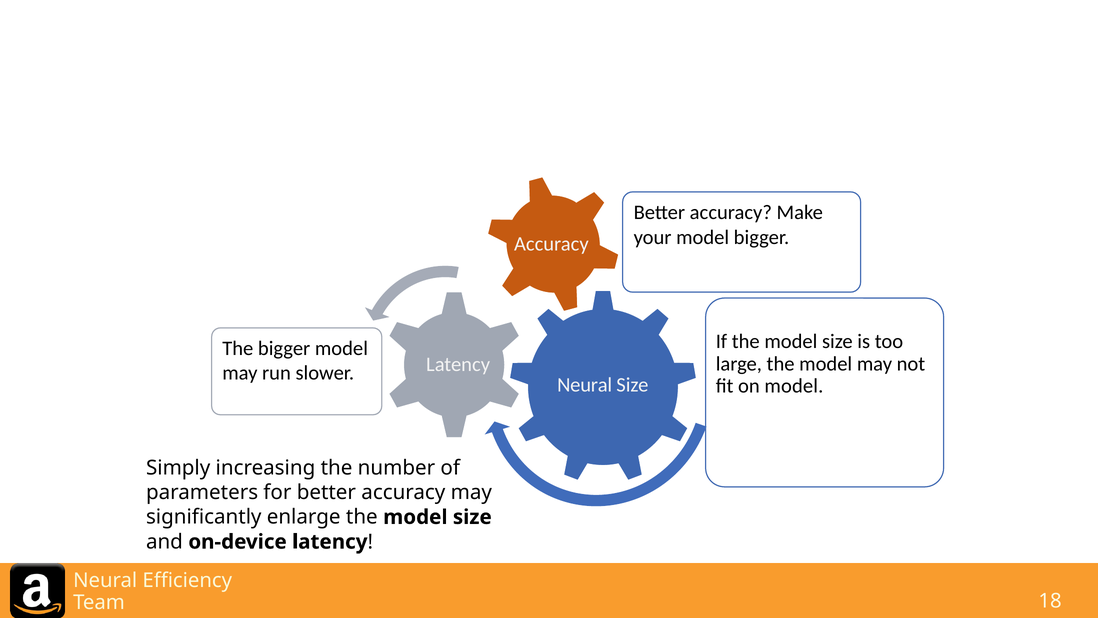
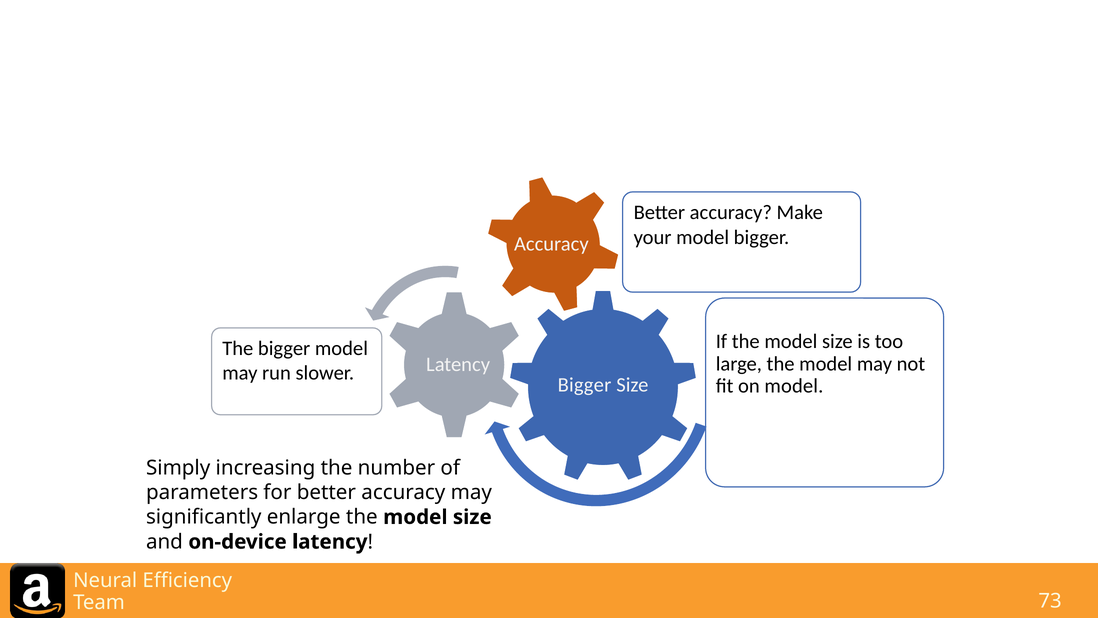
Neural: Neural -> Bigger (584, 385)
18: 18 -> 73 (1050, 600)
